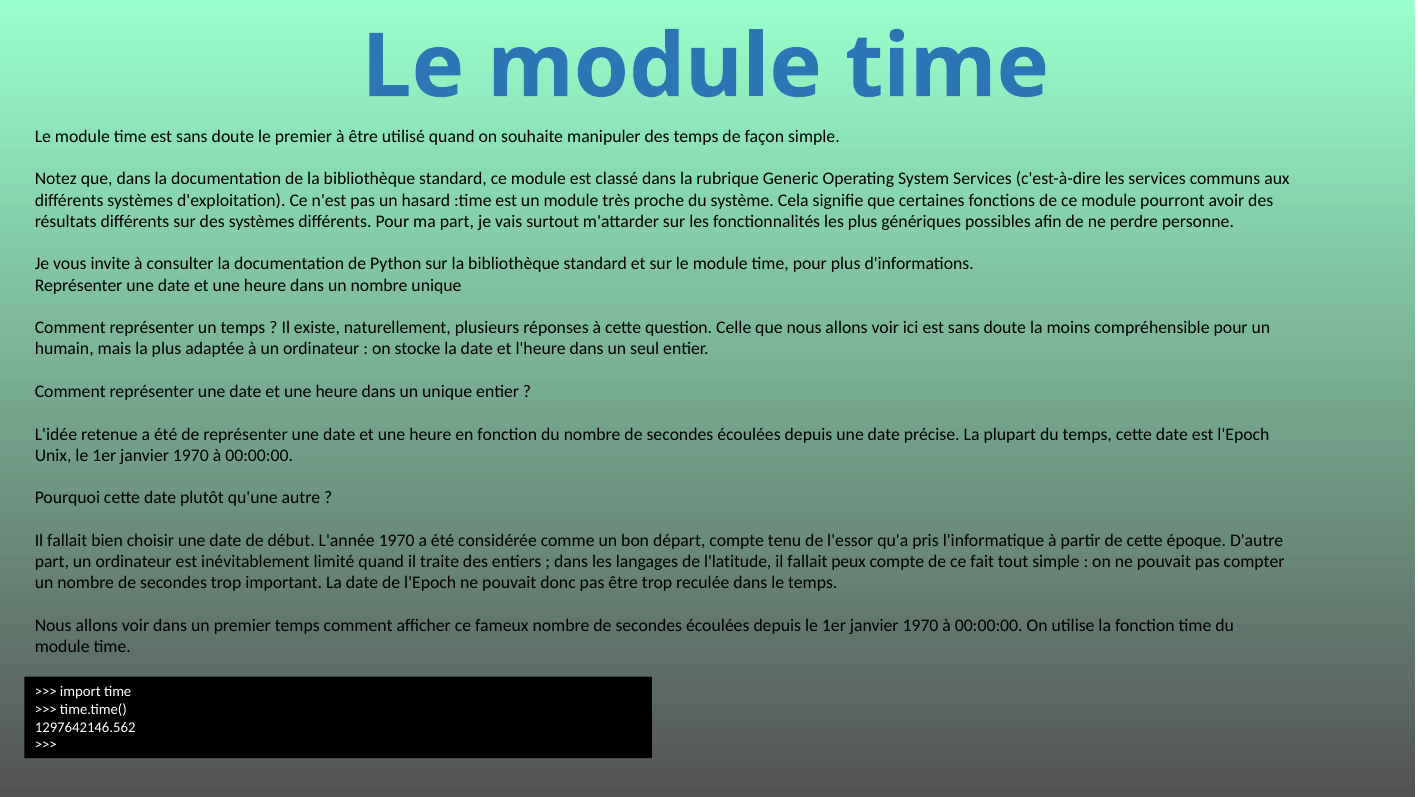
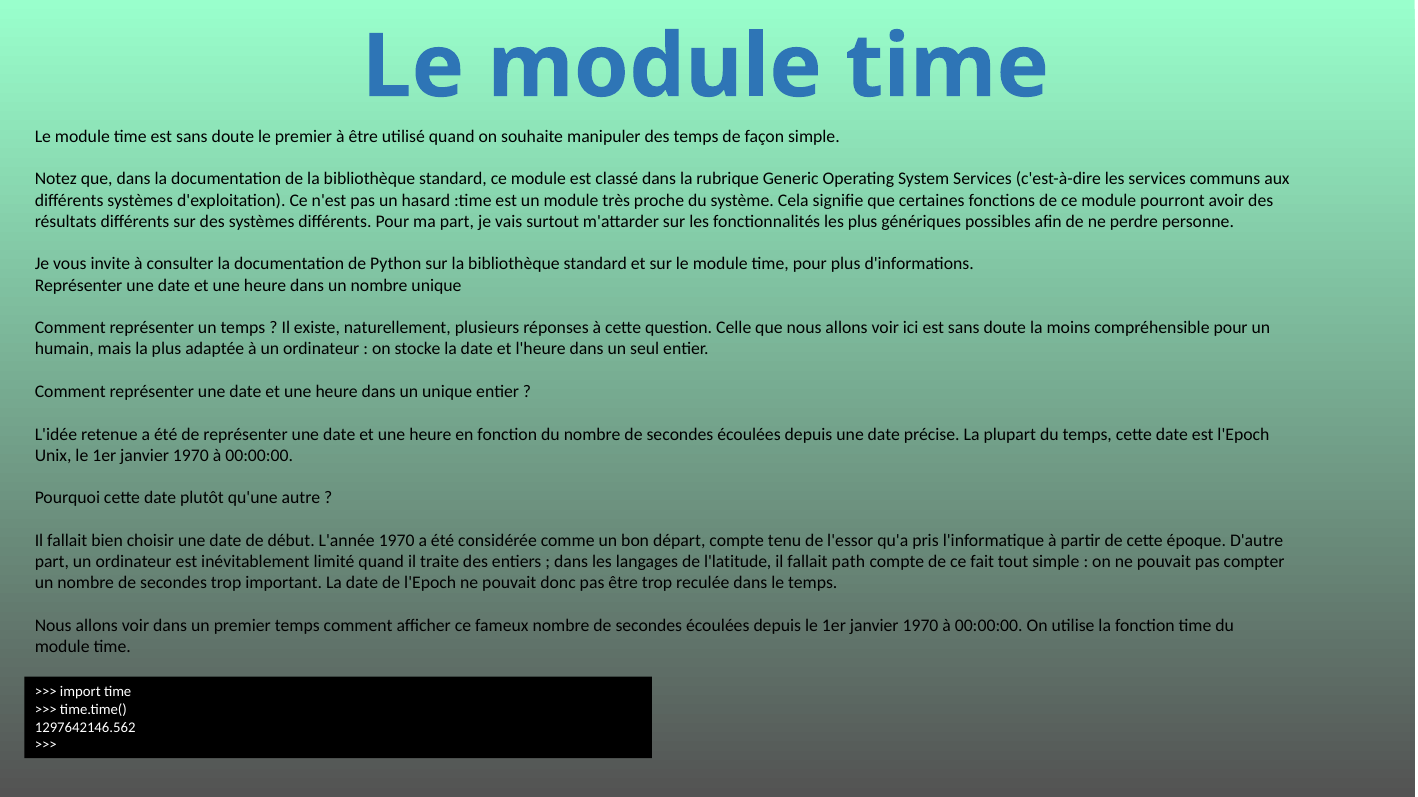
peux: peux -> path (848, 562)
